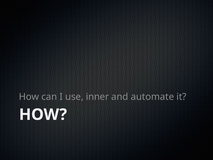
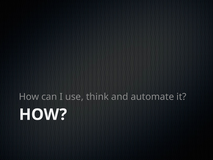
inner: inner -> think (97, 97)
